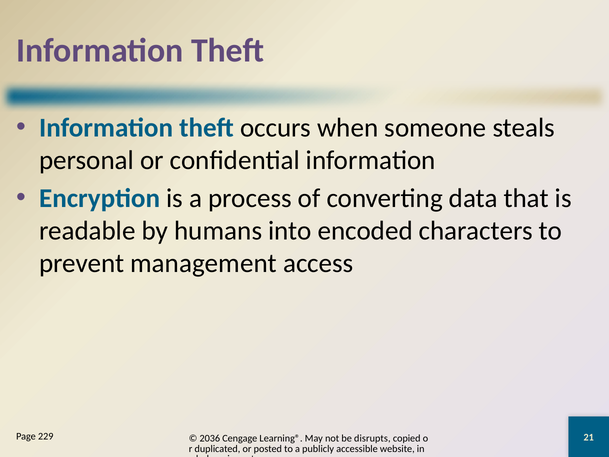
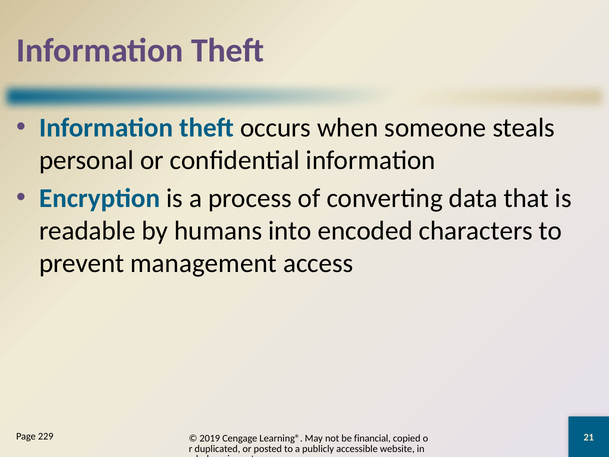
2036: 2036 -> 2019 (210, 438)
disrupts: disrupts -> financial (372, 438)
